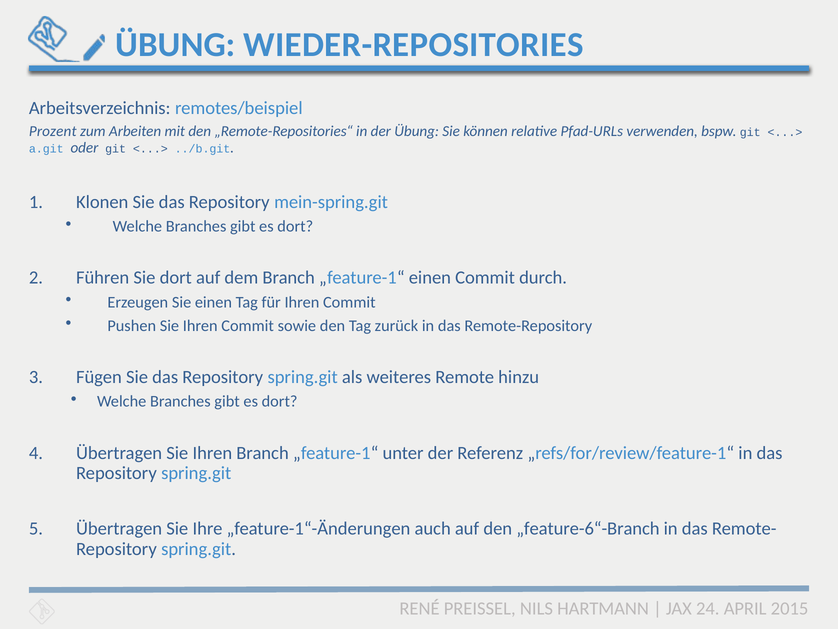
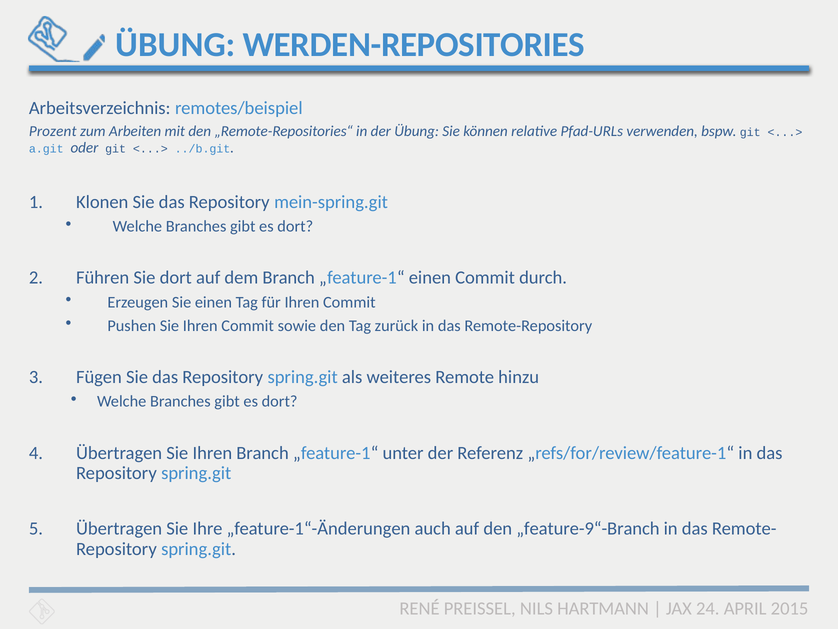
WIEDER-REPOSITORIES: WIEDER-REPOSITORIES -> WERDEN-REPOSITORIES (414, 45)
„feature-6“-Branch: „feature-6“-Branch -> „feature-9“-Branch (588, 528)
